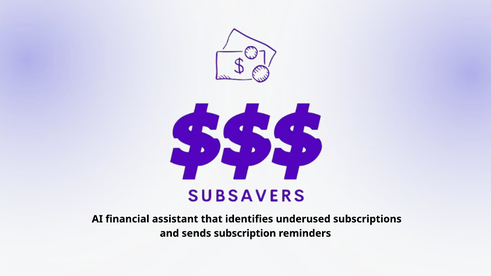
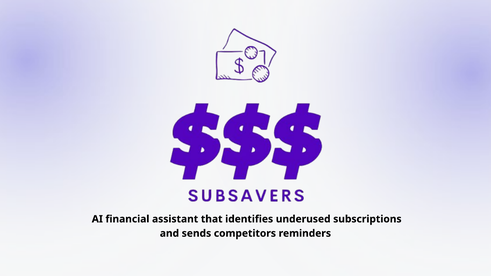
subscription: subscription -> competitors (245, 234)
